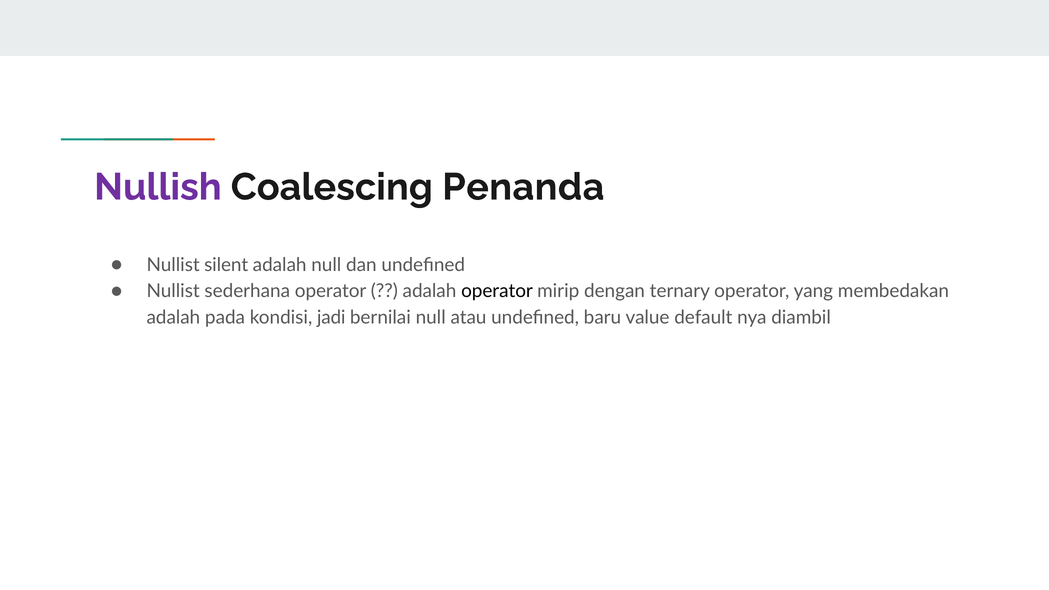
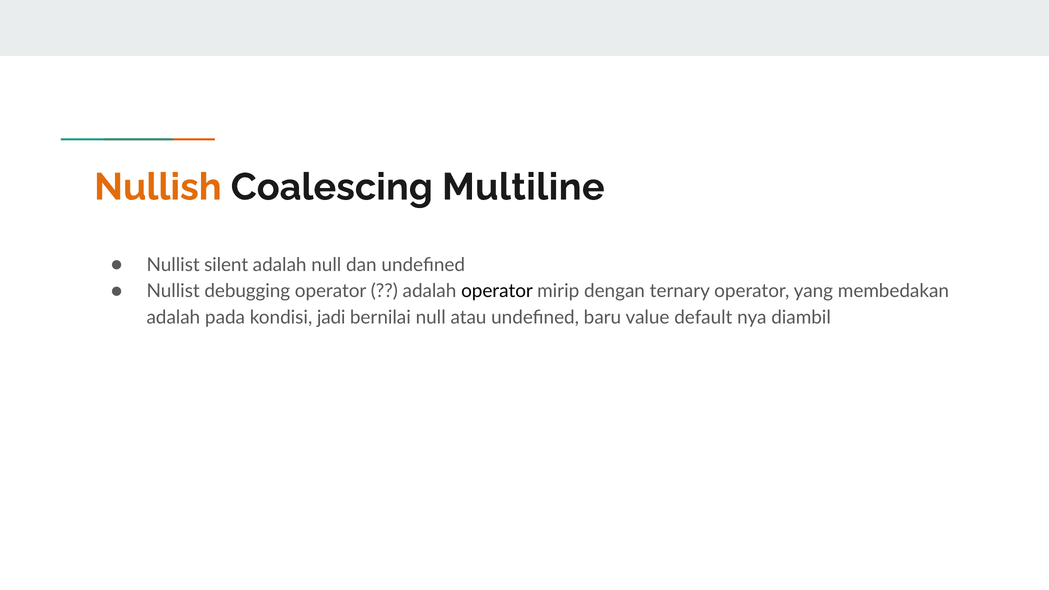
Nullish colour: purple -> orange (158, 187)
Penanda: Penanda -> Multiline (523, 187)
sederhana: sederhana -> debugging (247, 291)
